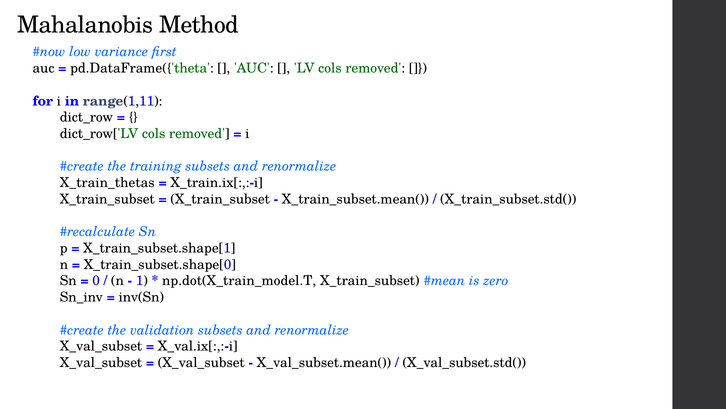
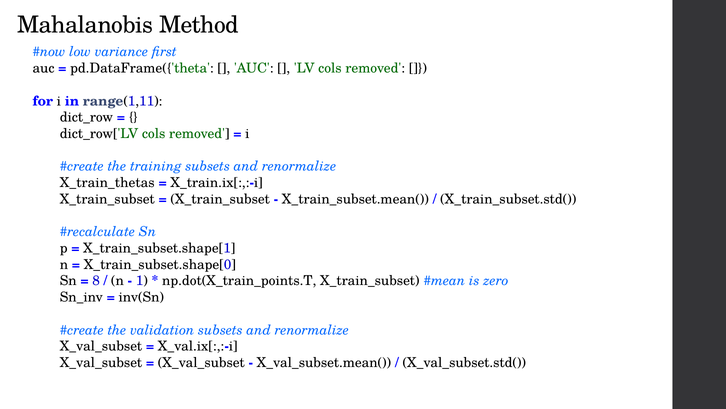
0: 0 -> 8 (96, 281)
np.dot(X_train_model.T: np.dot(X_train_model.T -> np.dot(X_train_points.T (239, 281)
